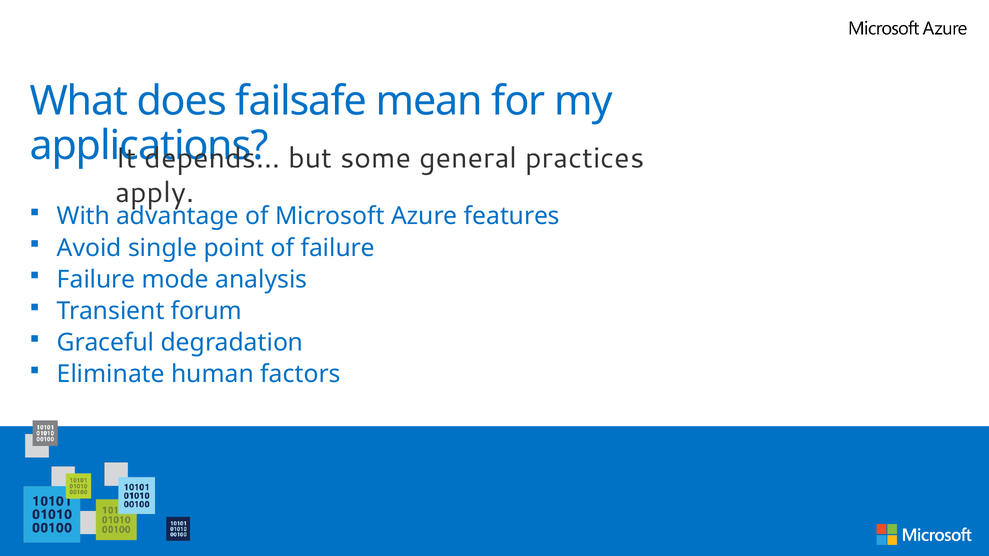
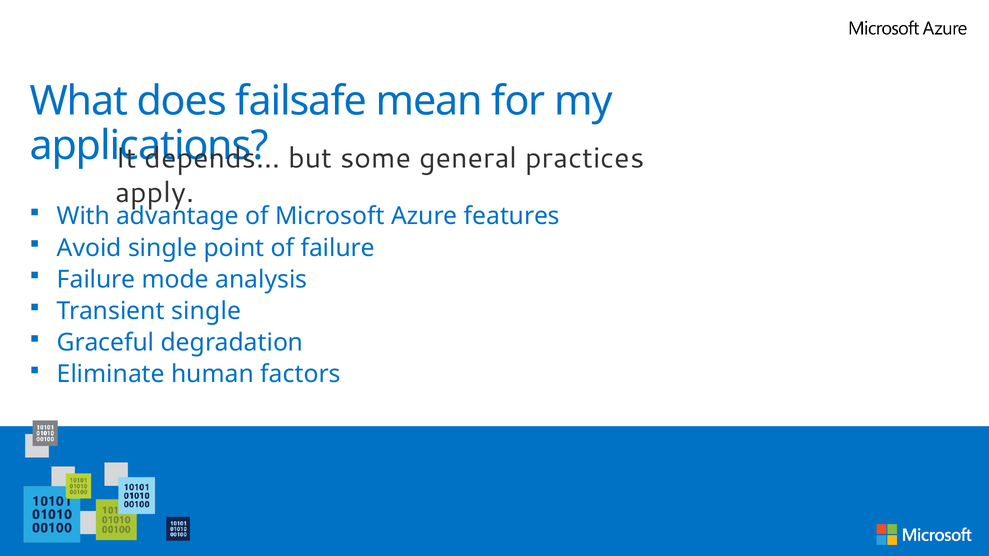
Transient forum: forum -> single (206, 311)
